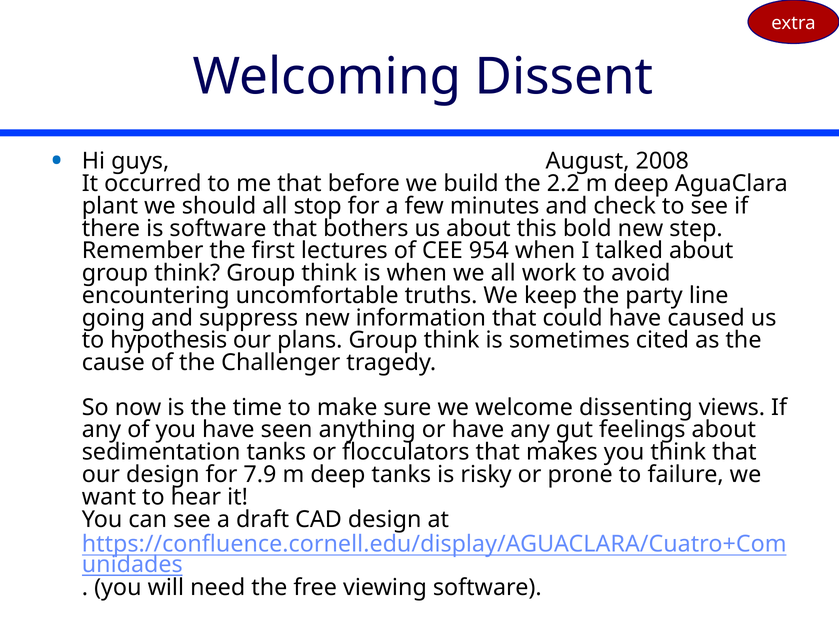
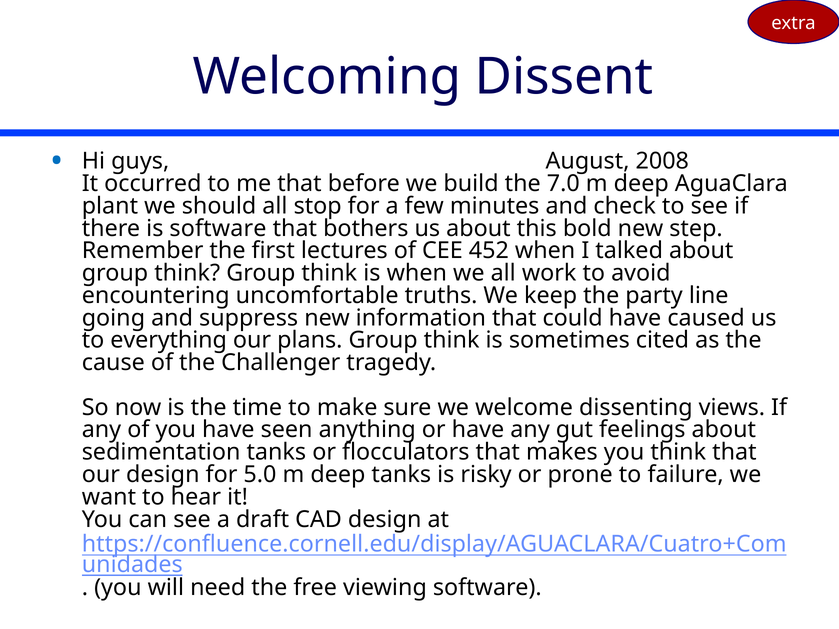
2.2: 2.2 -> 7.0 (563, 184)
954: 954 -> 452 (489, 251)
hypothesis: hypothesis -> everything (169, 340)
7.9: 7.9 -> 5.0 (260, 475)
